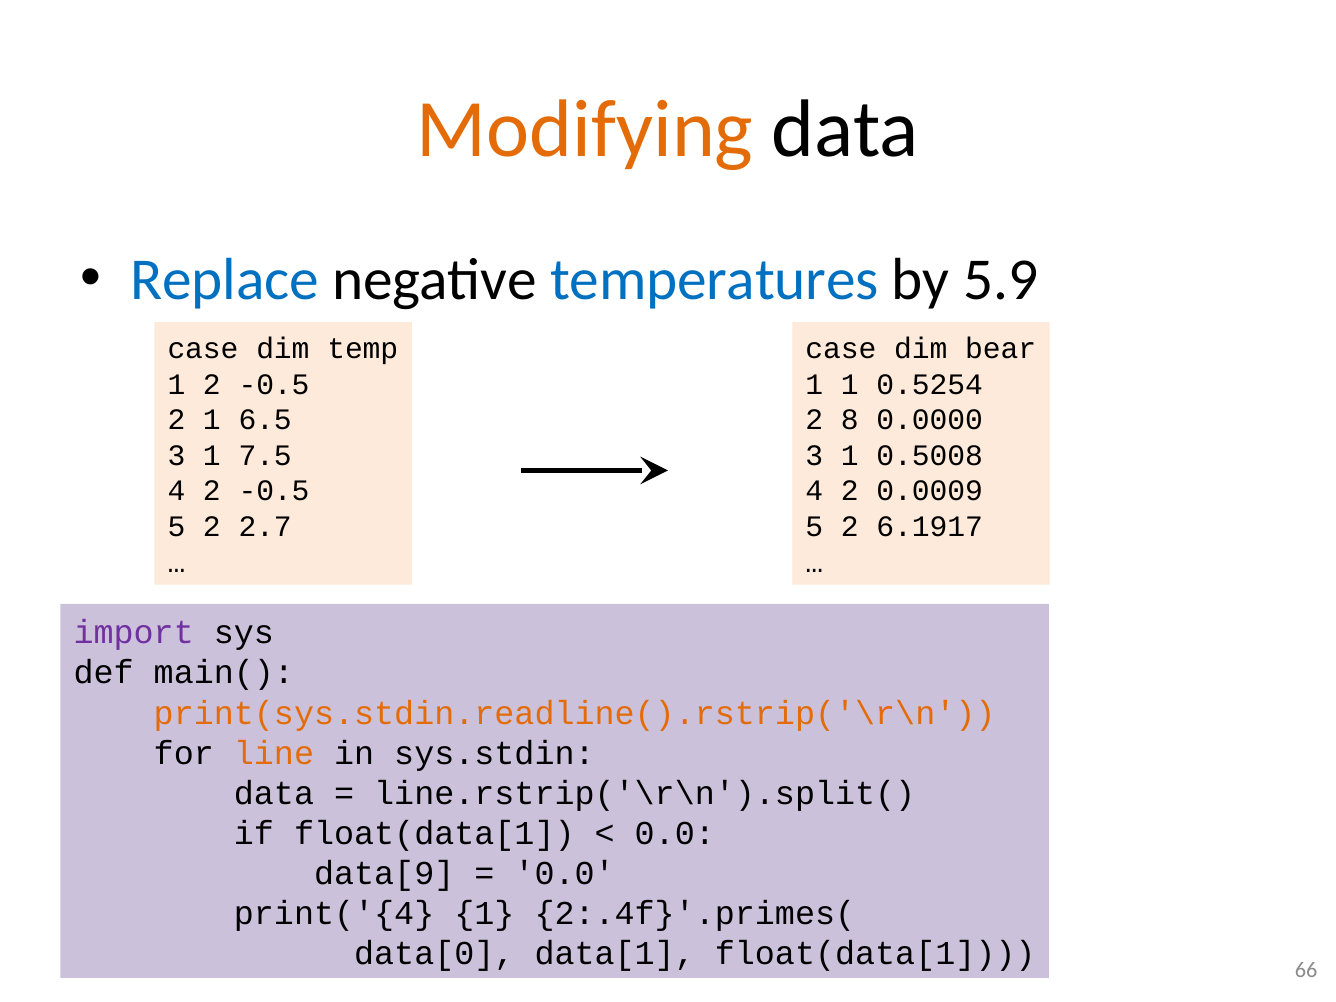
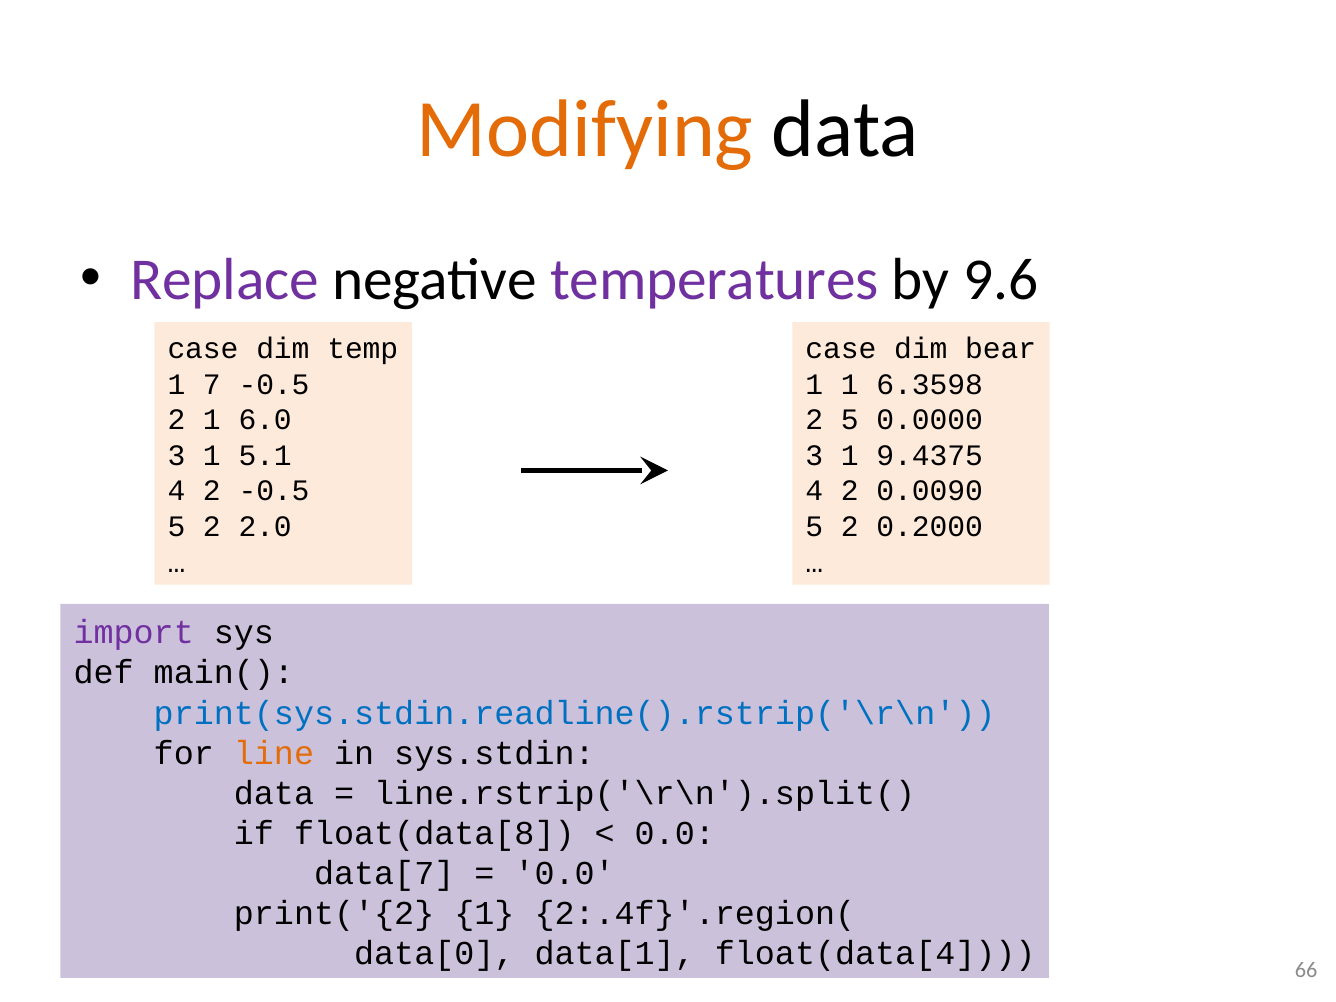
Replace colour: blue -> purple (225, 280)
temperatures colour: blue -> purple (714, 280)
5.9: 5.9 -> 9.6 (1001, 280)
1 2: 2 -> 7 (212, 384)
0.5254: 0.5254 -> 6.3598 (930, 384)
6.5: 6.5 -> 6.0 (265, 420)
2 8: 8 -> 5 (850, 420)
7.5: 7.5 -> 5.1 (265, 455)
0.5008: 0.5008 -> 9.4375 (930, 455)
0.0009: 0.0009 -> 0.0090 (930, 491)
2.7: 2.7 -> 2.0 (265, 527)
6.1917: 6.1917 -> 0.2000 (930, 527)
print(sys.stdin.readline().rstrip('\r\n colour: orange -> blue (575, 713)
if float(data[1: float(data[1 -> float(data[8 (434, 833)
data[9: data[9 -> data[7 (384, 873)
print('{4: print('{4 -> print('{2 (334, 913)
2:.4f}'.primes(: 2:.4f}'.primes( -> 2:.4f}'.region( (695, 913)
data[1 float(data[1: float(data[1 -> float(data[4 (875, 954)
